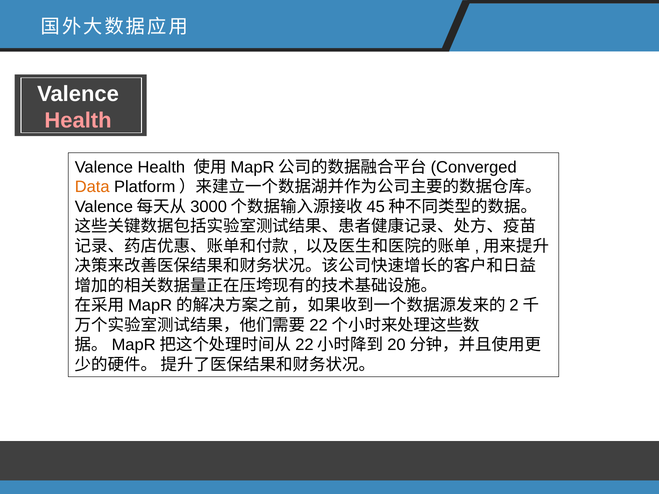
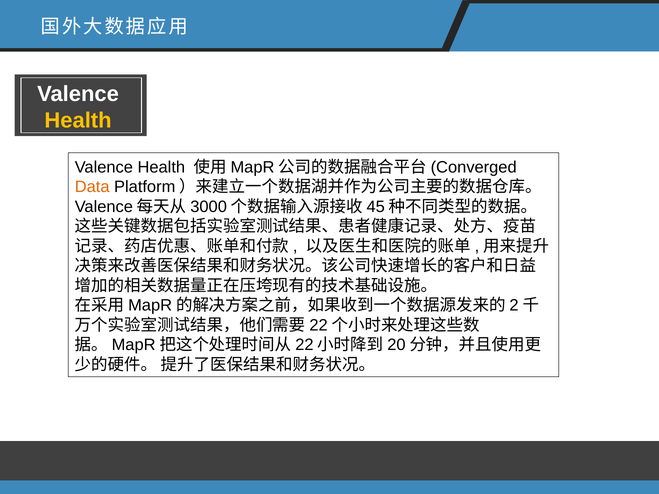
Health colour: pink -> yellow (78, 121)
